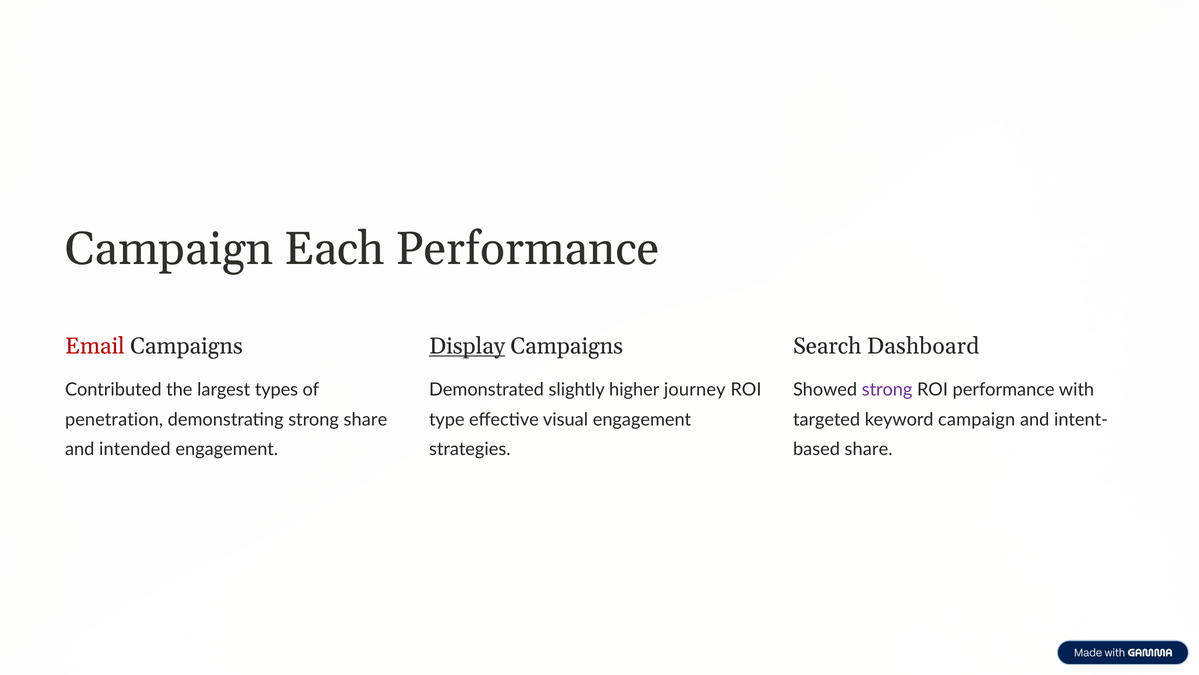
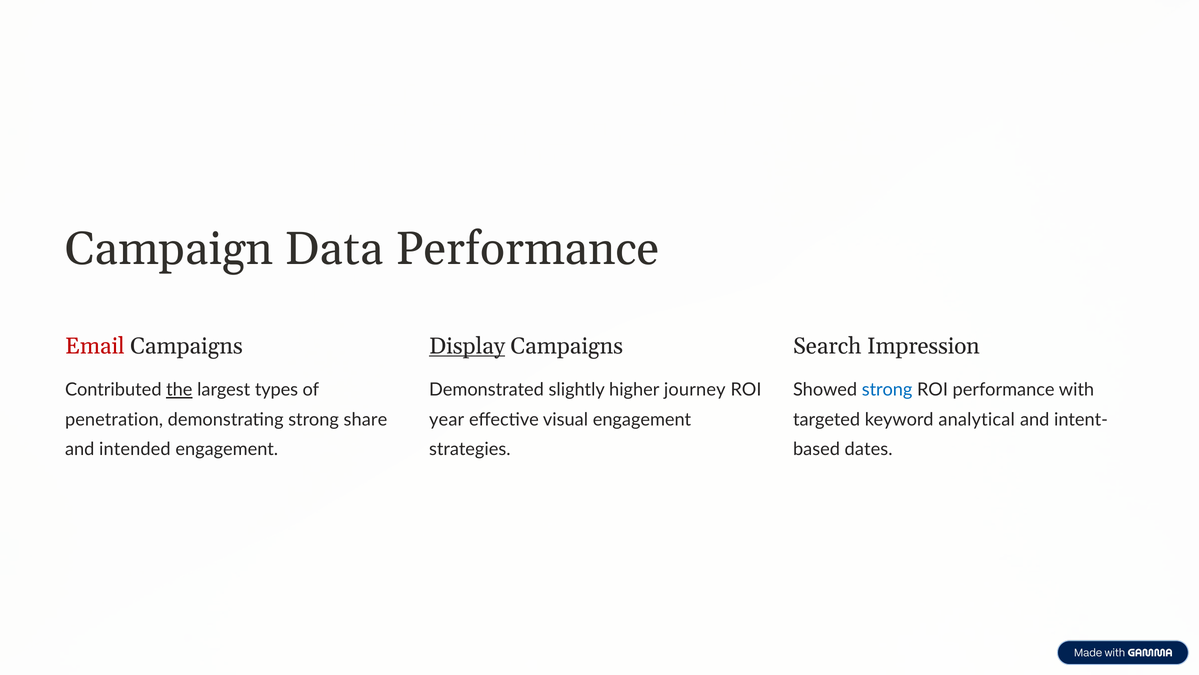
Each: Each -> Data (334, 249)
Dashboard: Dashboard -> Impression (923, 346)
the underline: none -> present (179, 390)
strong colour: purple -> blue (887, 390)
type: type -> year (447, 419)
keyword campaign: campaign -> analytical (977, 419)
share: share -> dates (869, 449)
